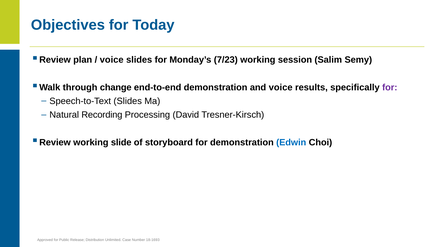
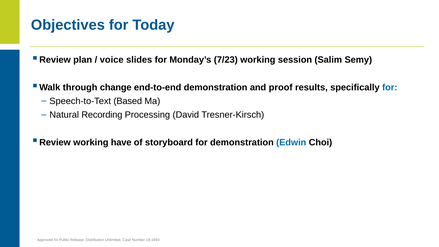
and voice: voice -> proof (281, 87)
for colour: purple -> blue (390, 87)
Speech-to-Text Slides: Slides -> Based (128, 101)
slide: slide -> have (121, 142)
